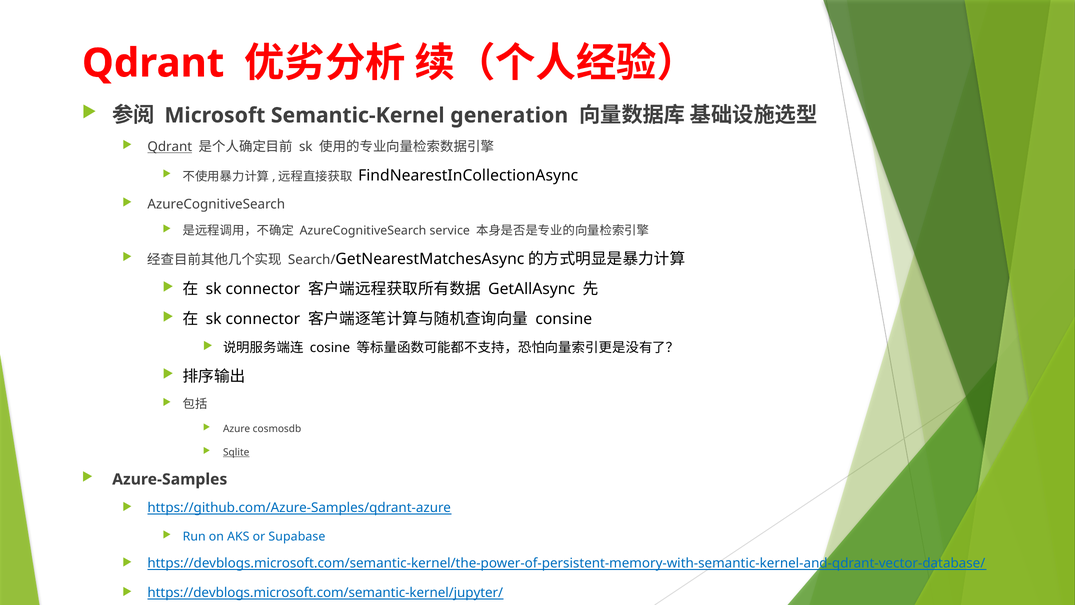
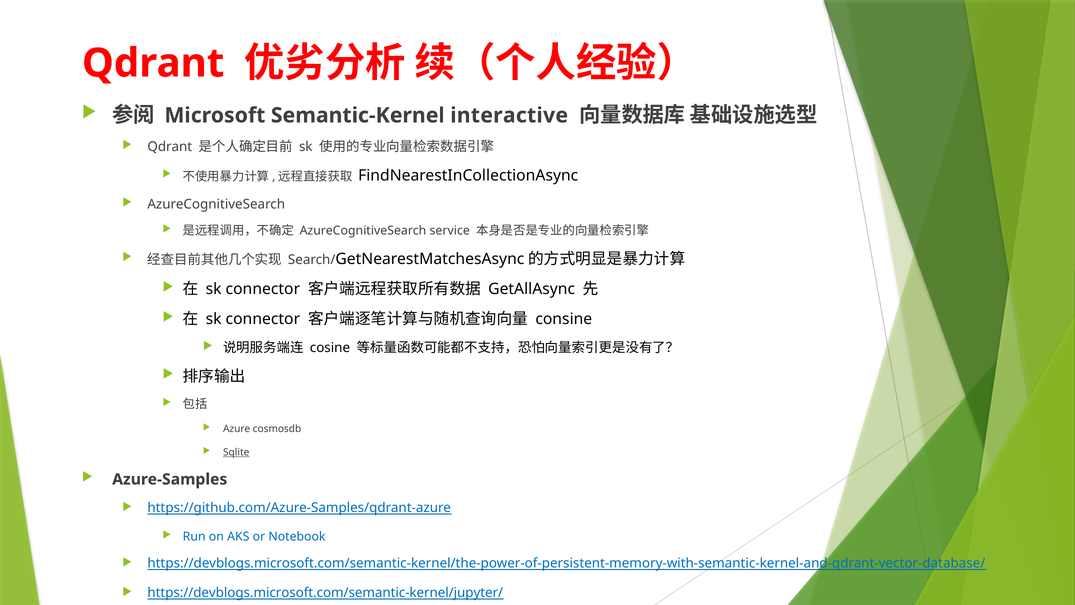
generation: generation -> interactive (509, 115)
Qdrant underline: present -> none (170, 147)
Supabase: Supabase -> Notebook (297, 536)
